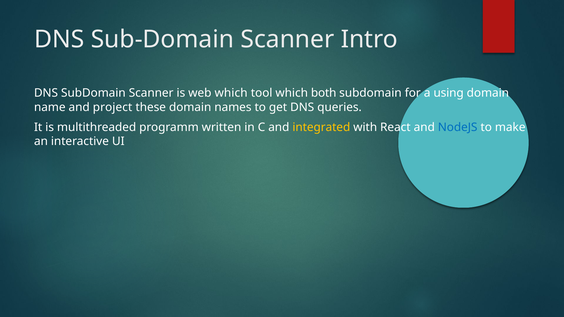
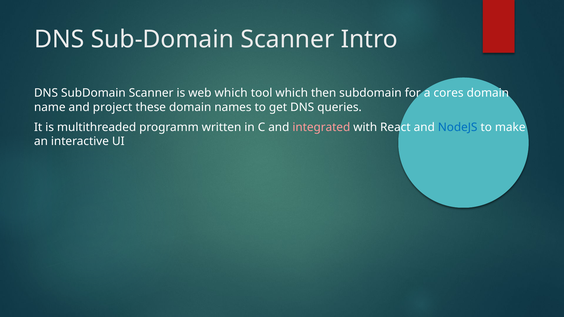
both: both -> then (324, 93)
using: using -> cores (449, 93)
integrated colour: yellow -> pink (321, 127)
